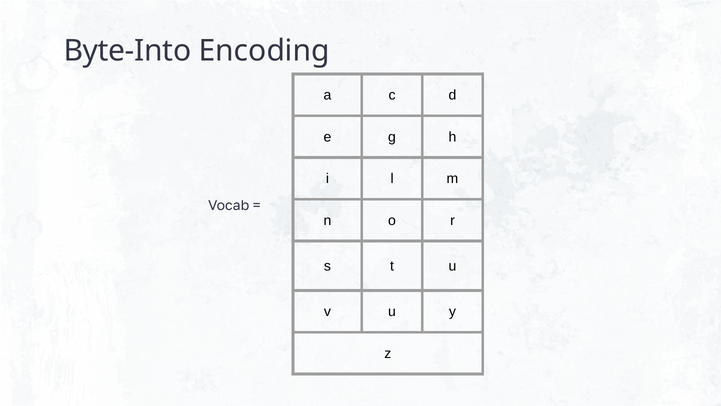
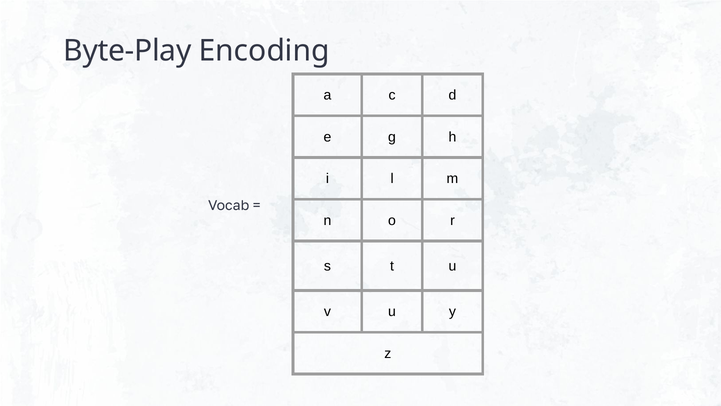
Byte-Into: Byte-Into -> Byte-Play (127, 51)
